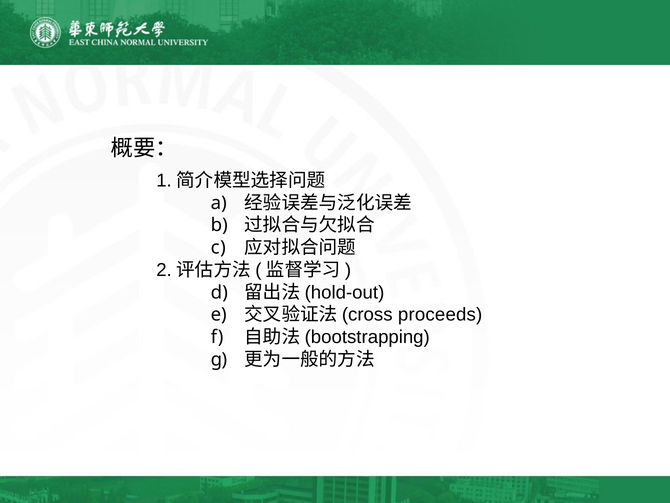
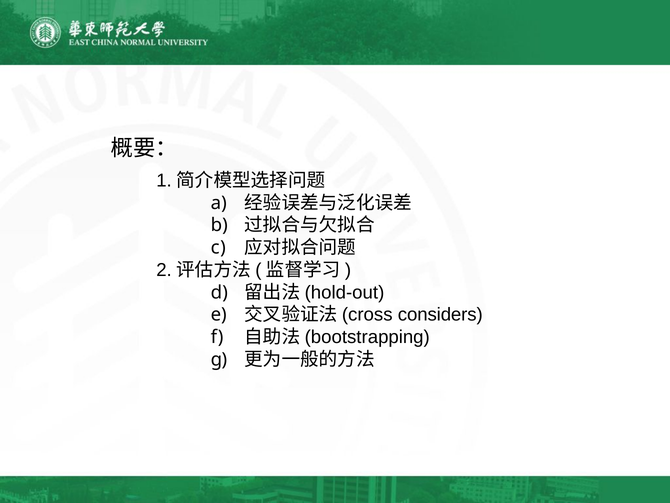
proceeds: proceeds -> considers (440, 314)
